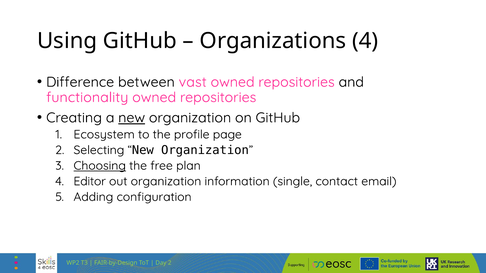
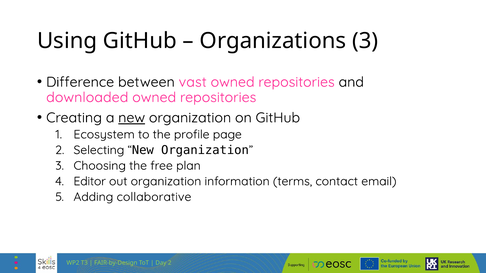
Organizations 4: 4 -> 3 (365, 41)
functionality: functionality -> downloaded (87, 97)
Choosing underline: present -> none (100, 166)
single: single -> terms (293, 182)
configuration: configuration -> collaborative (154, 197)
